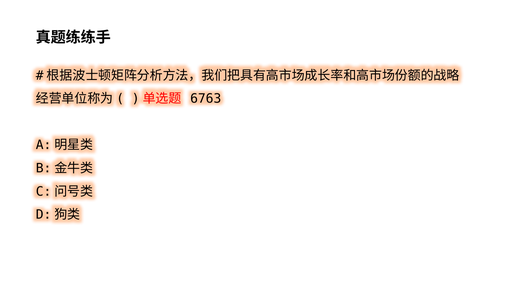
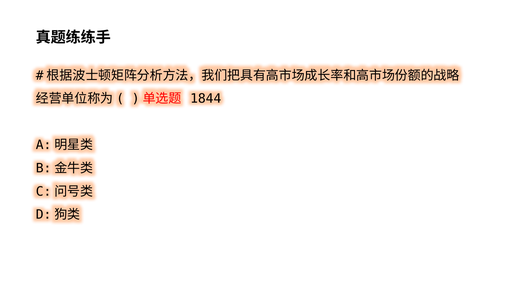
6763: 6763 -> 1844 (206, 99)
